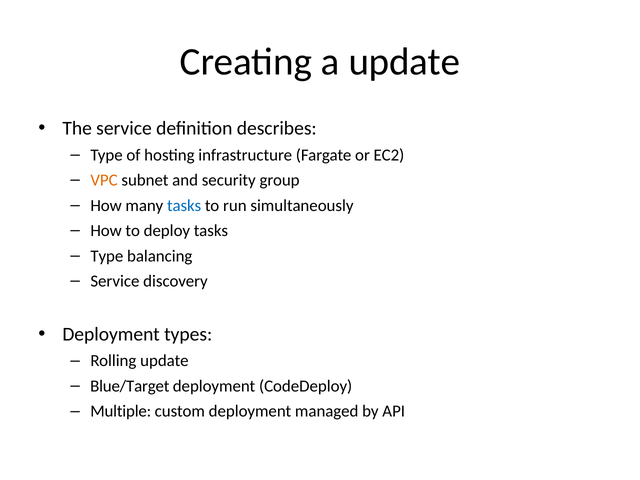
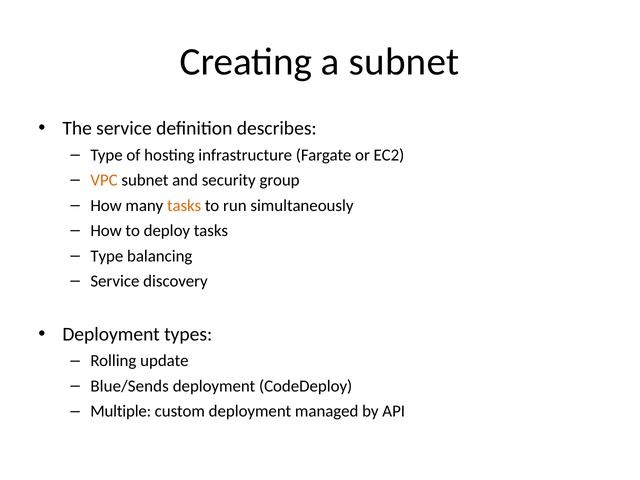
a update: update -> subnet (404, 62)
tasks colour: blue -> orange (184, 205)
Blue/Target: Blue/Target -> Blue/Sends (130, 386)
